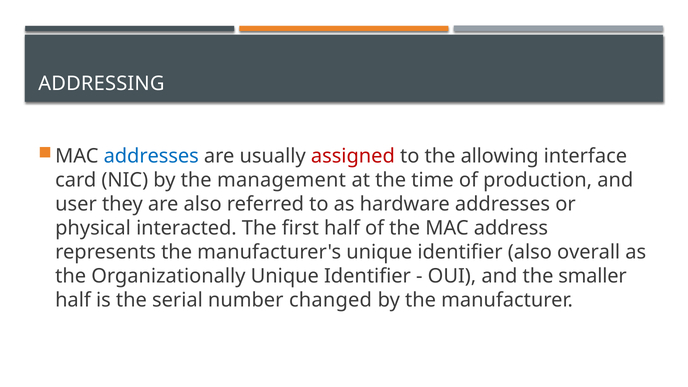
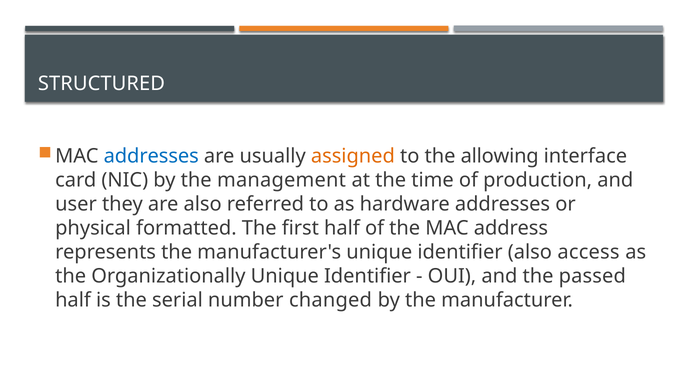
ADDRESSING: ADDRESSING -> STRUCTURED (101, 84)
assigned colour: red -> orange (353, 156)
interacted: interacted -> formatted (186, 228)
overall: overall -> access (588, 252)
smaller: smaller -> passed (592, 276)
